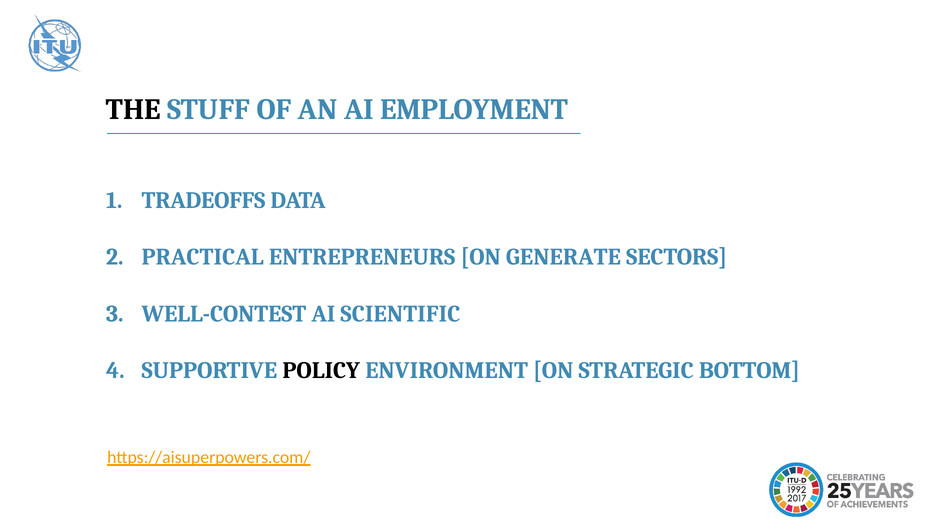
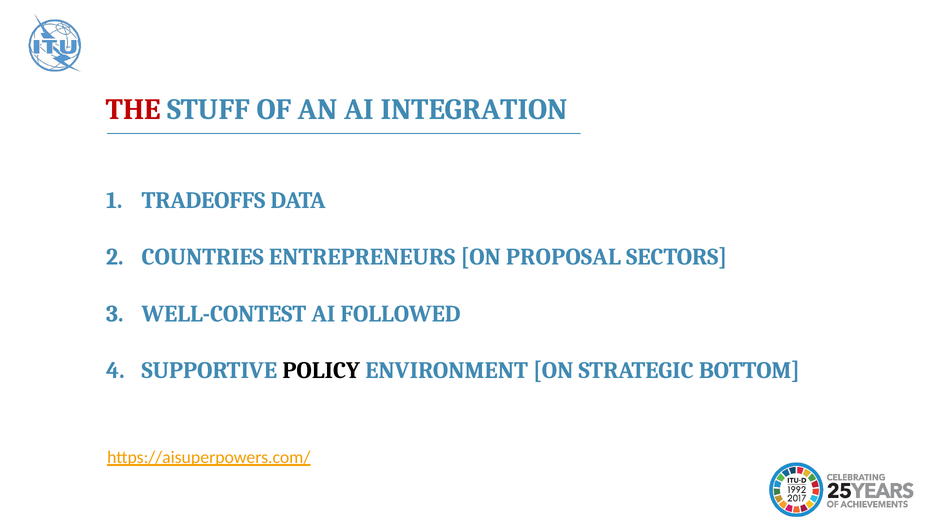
THE colour: black -> red (133, 110)
EMPLOYMENT: EMPLOYMENT -> INTEGRATION (474, 110)
PRACTICAL: PRACTICAL -> COUNTRIES (203, 257)
GENERATE: GENERATE -> PROPOSAL (563, 257)
SCIENTIFIC: SCIENTIFIC -> FOLLOWED (401, 314)
